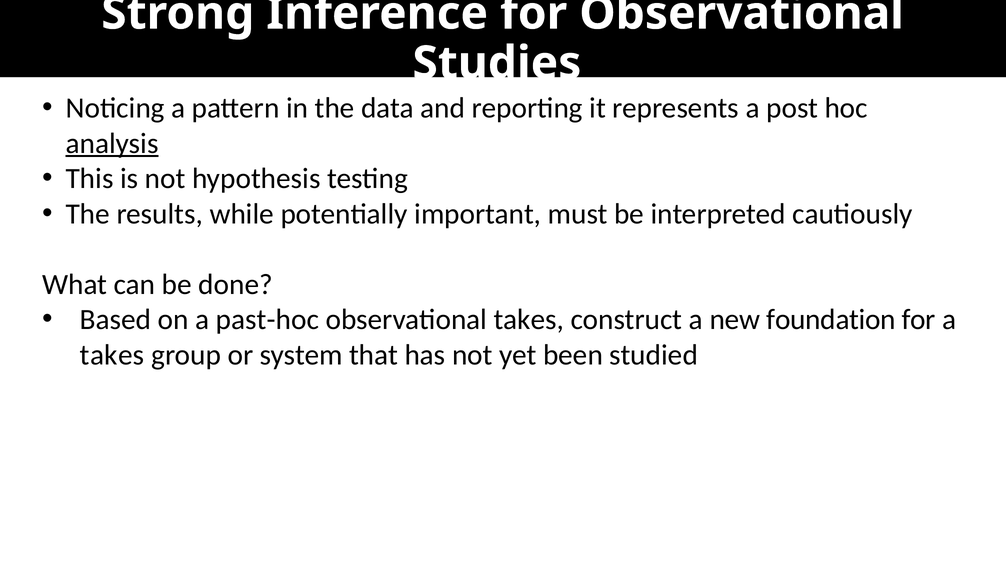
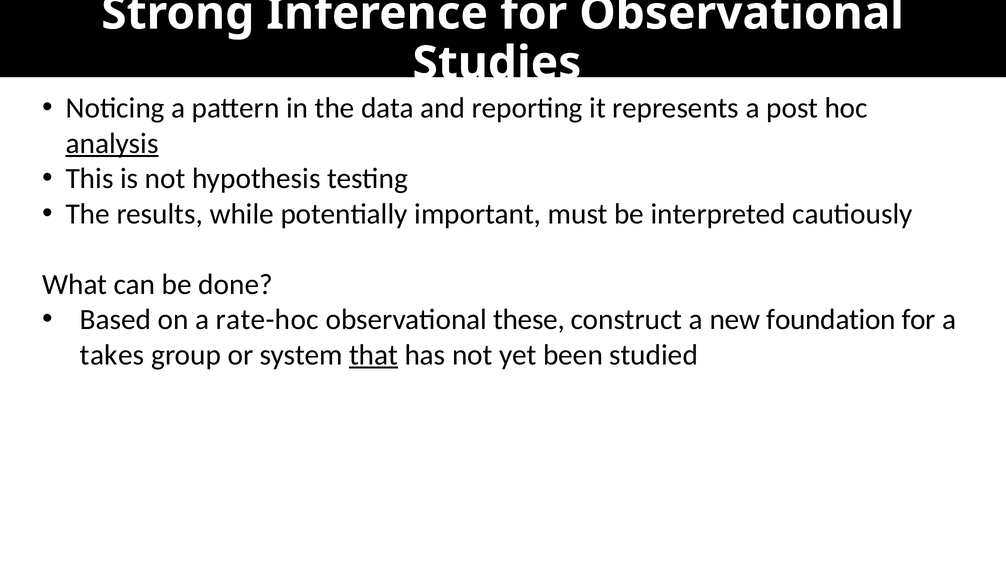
past-hoc: past-hoc -> rate-hoc (267, 320)
observational takes: takes -> these (529, 320)
that underline: none -> present (374, 355)
